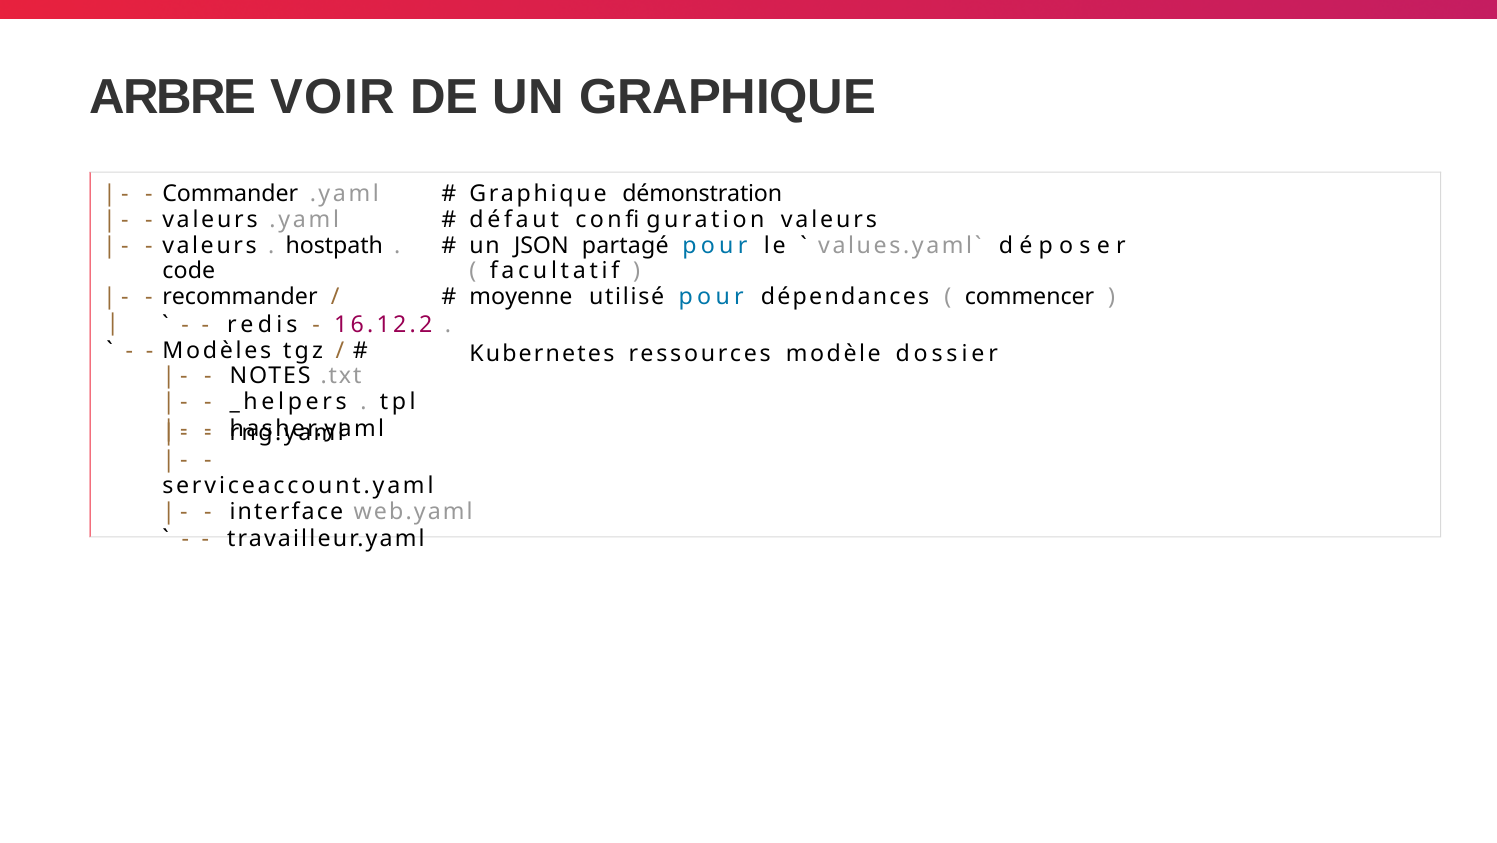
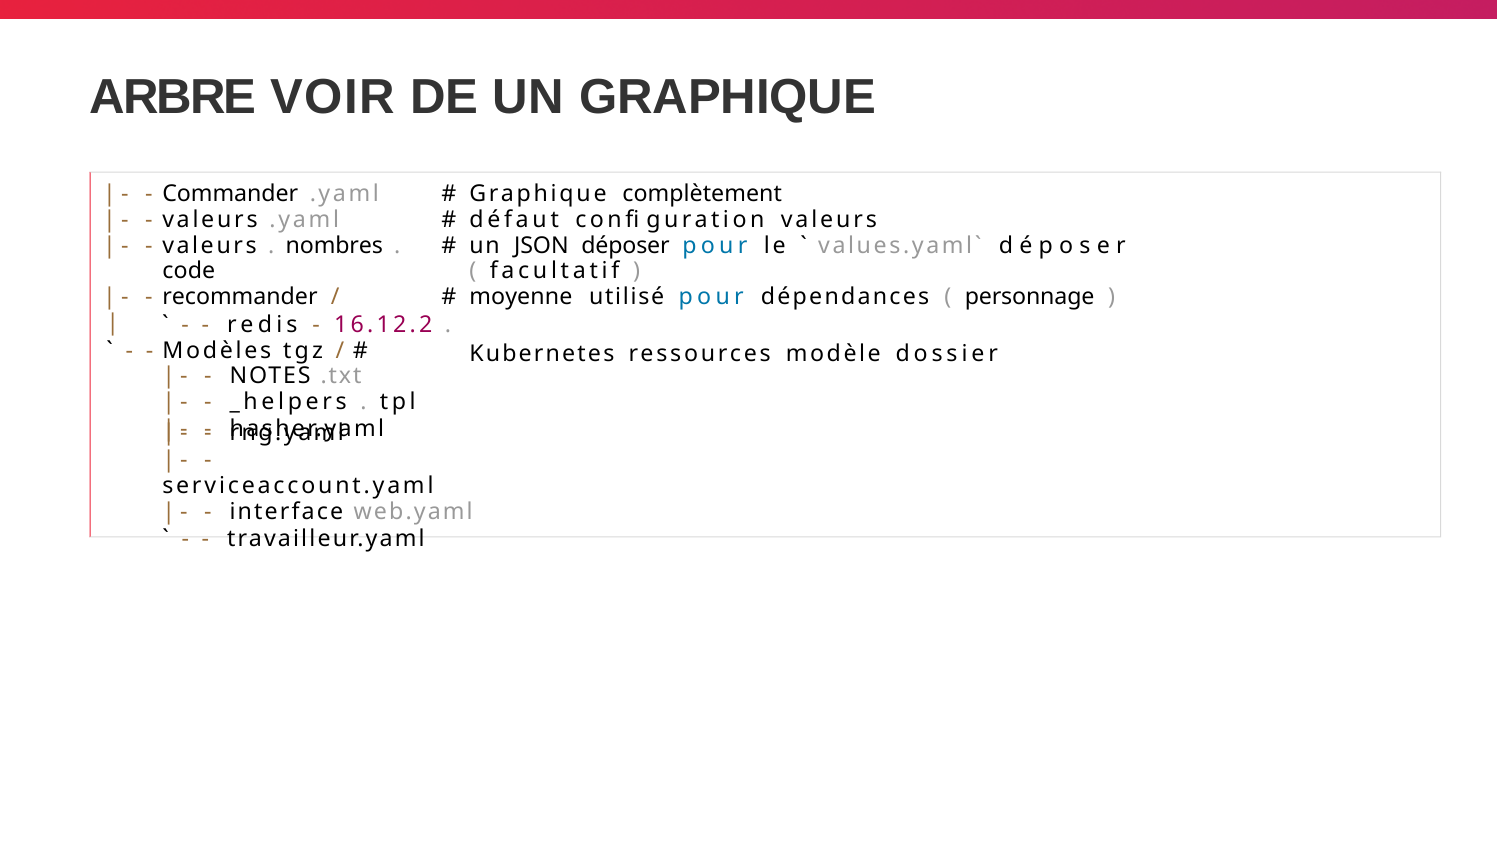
démonstration: démonstration -> complètement (702, 194)
hostpath: hostpath -> nombres (334, 246)
partagé: partagé -> déposer (626, 246)
commencer: commencer -> personnage (1030, 297)
